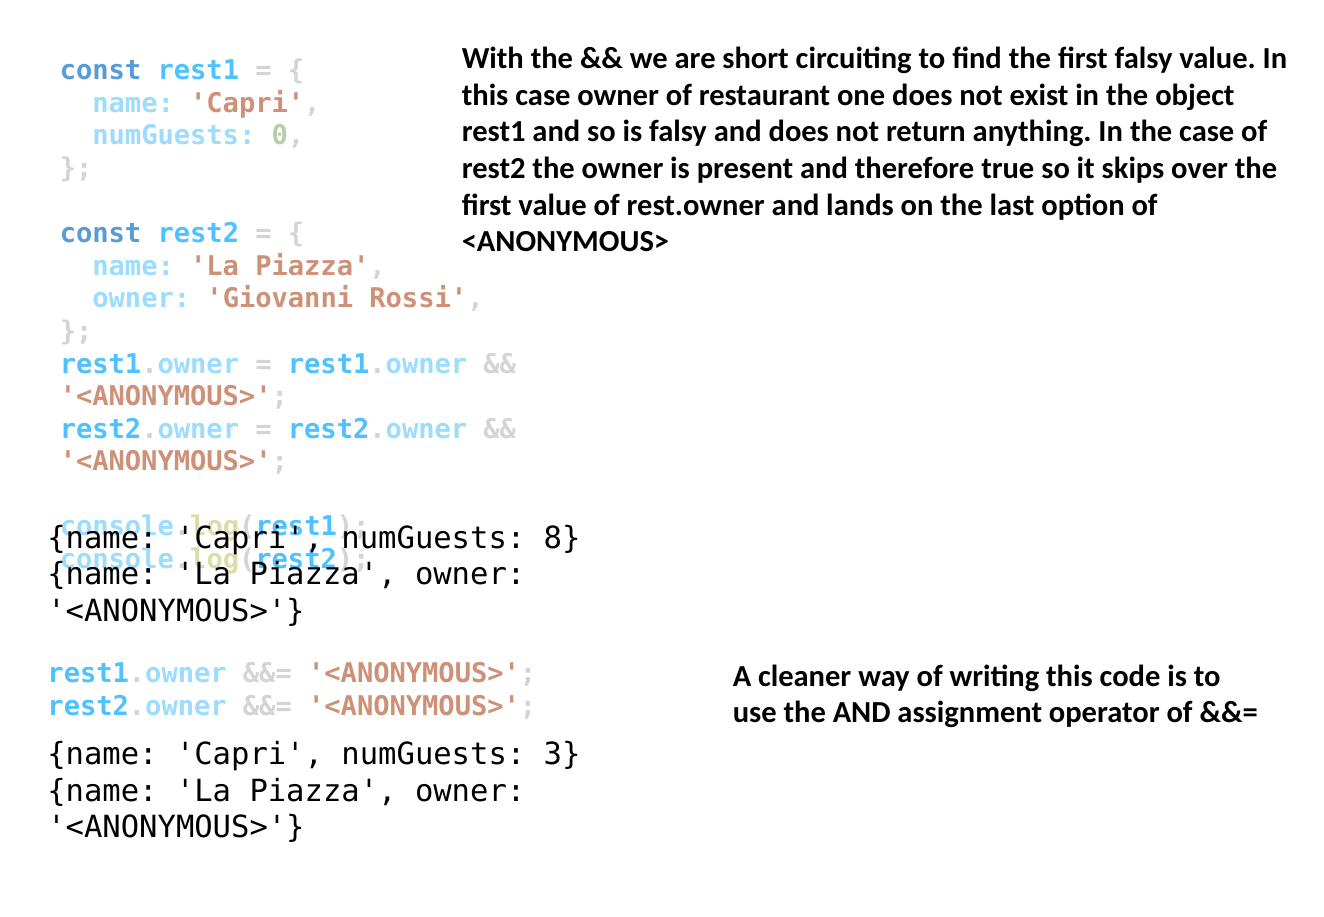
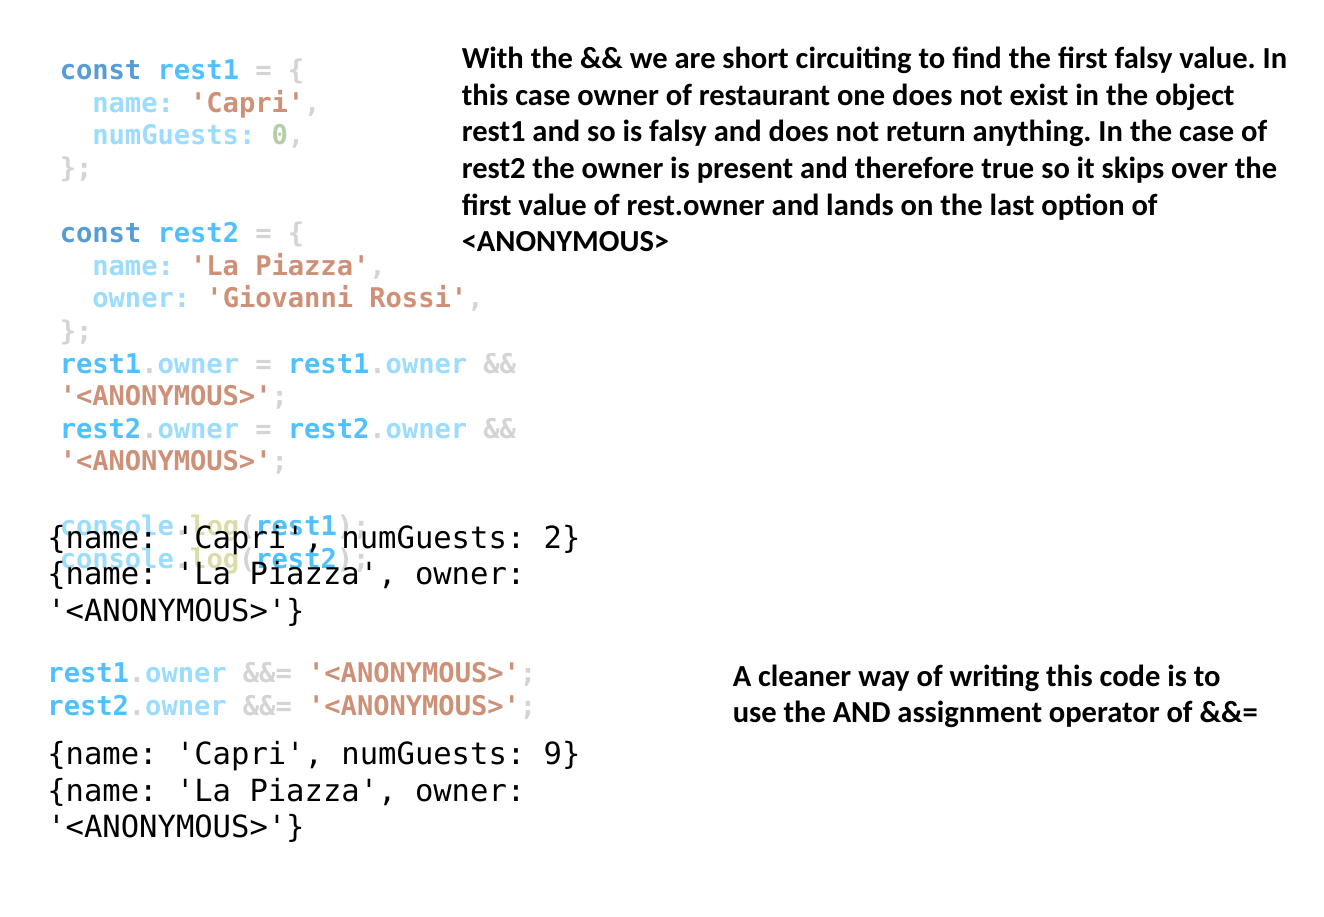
8: 8 -> 2 (562, 538)
3: 3 -> 9 (562, 754)
